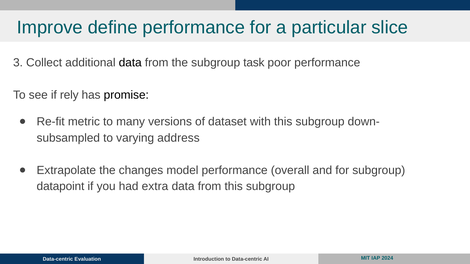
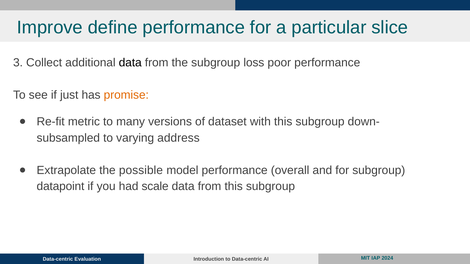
task: task -> loss (254, 63)
rely: rely -> just (69, 95)
promise colour: black -> orange (126, 95)
changes: changes -> possible (141, 170)
extra: extra -> scale (155, 187)
